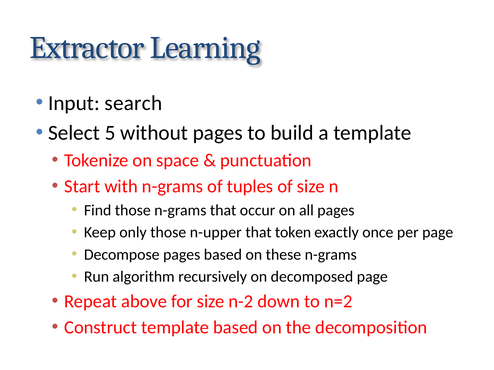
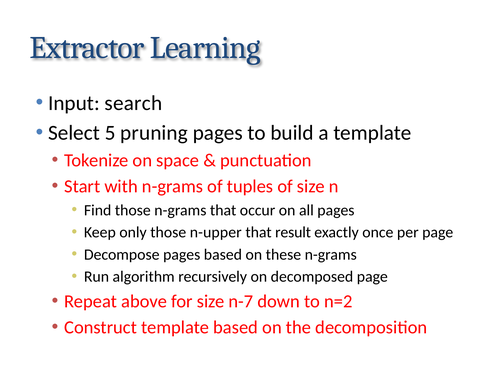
without: without -> pruning (154, 133)
token: token -> result (293, 233)
n-2: n-2 -> n-7 (241, 302)
